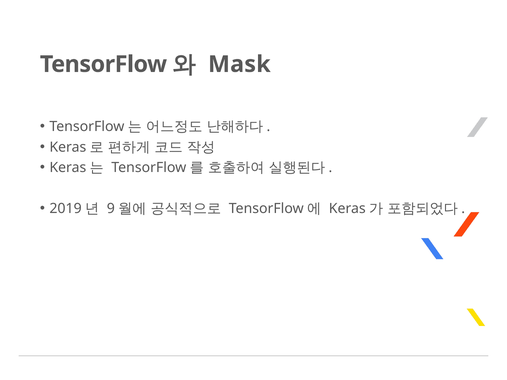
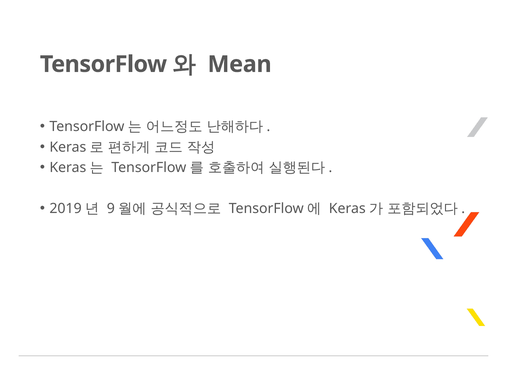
Mask: Mask -> Mean (240, 64)
